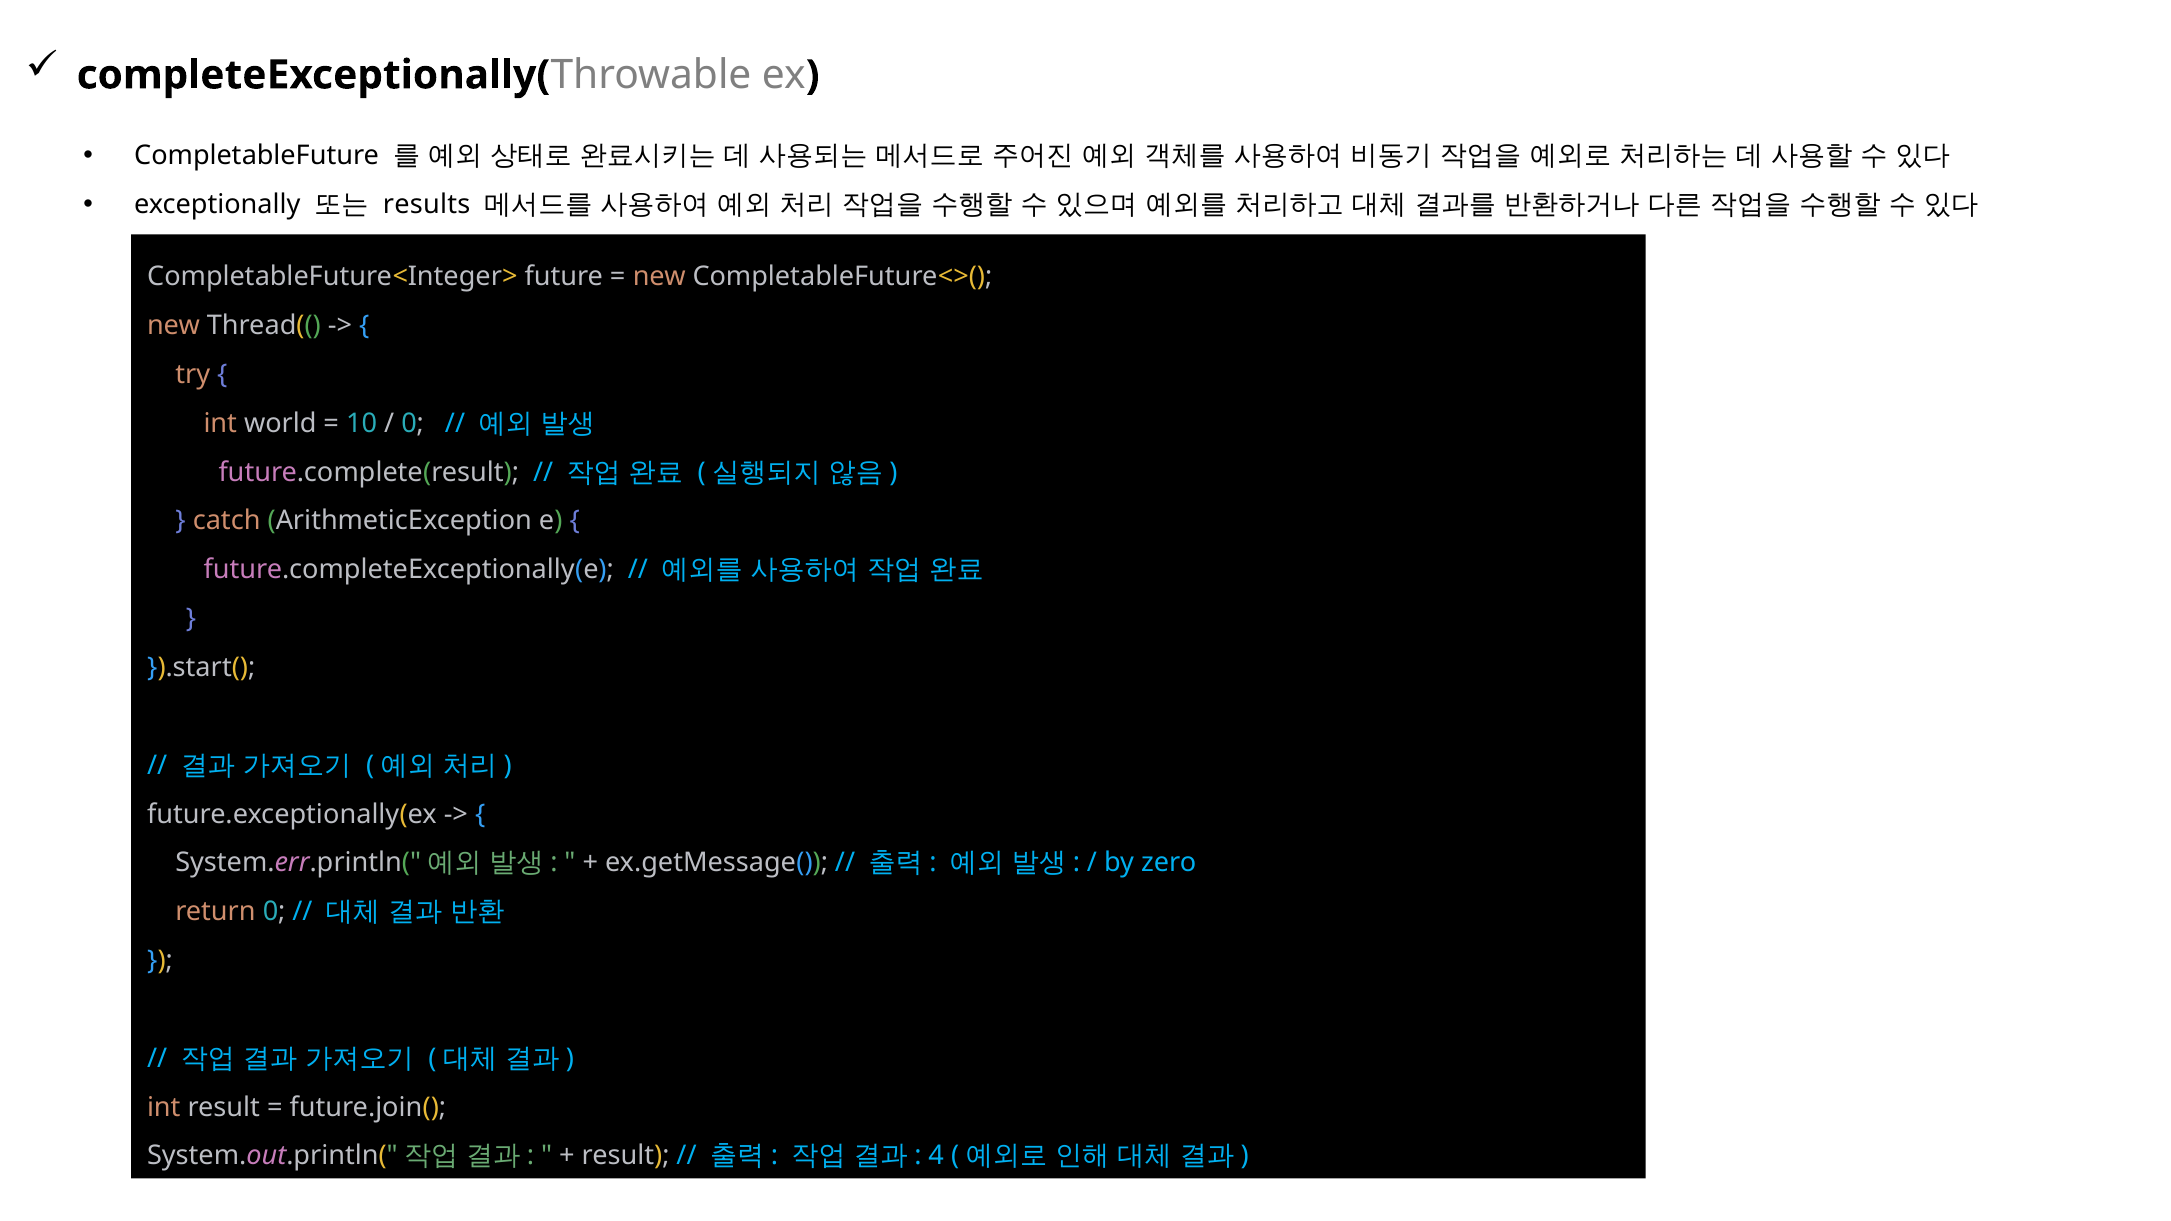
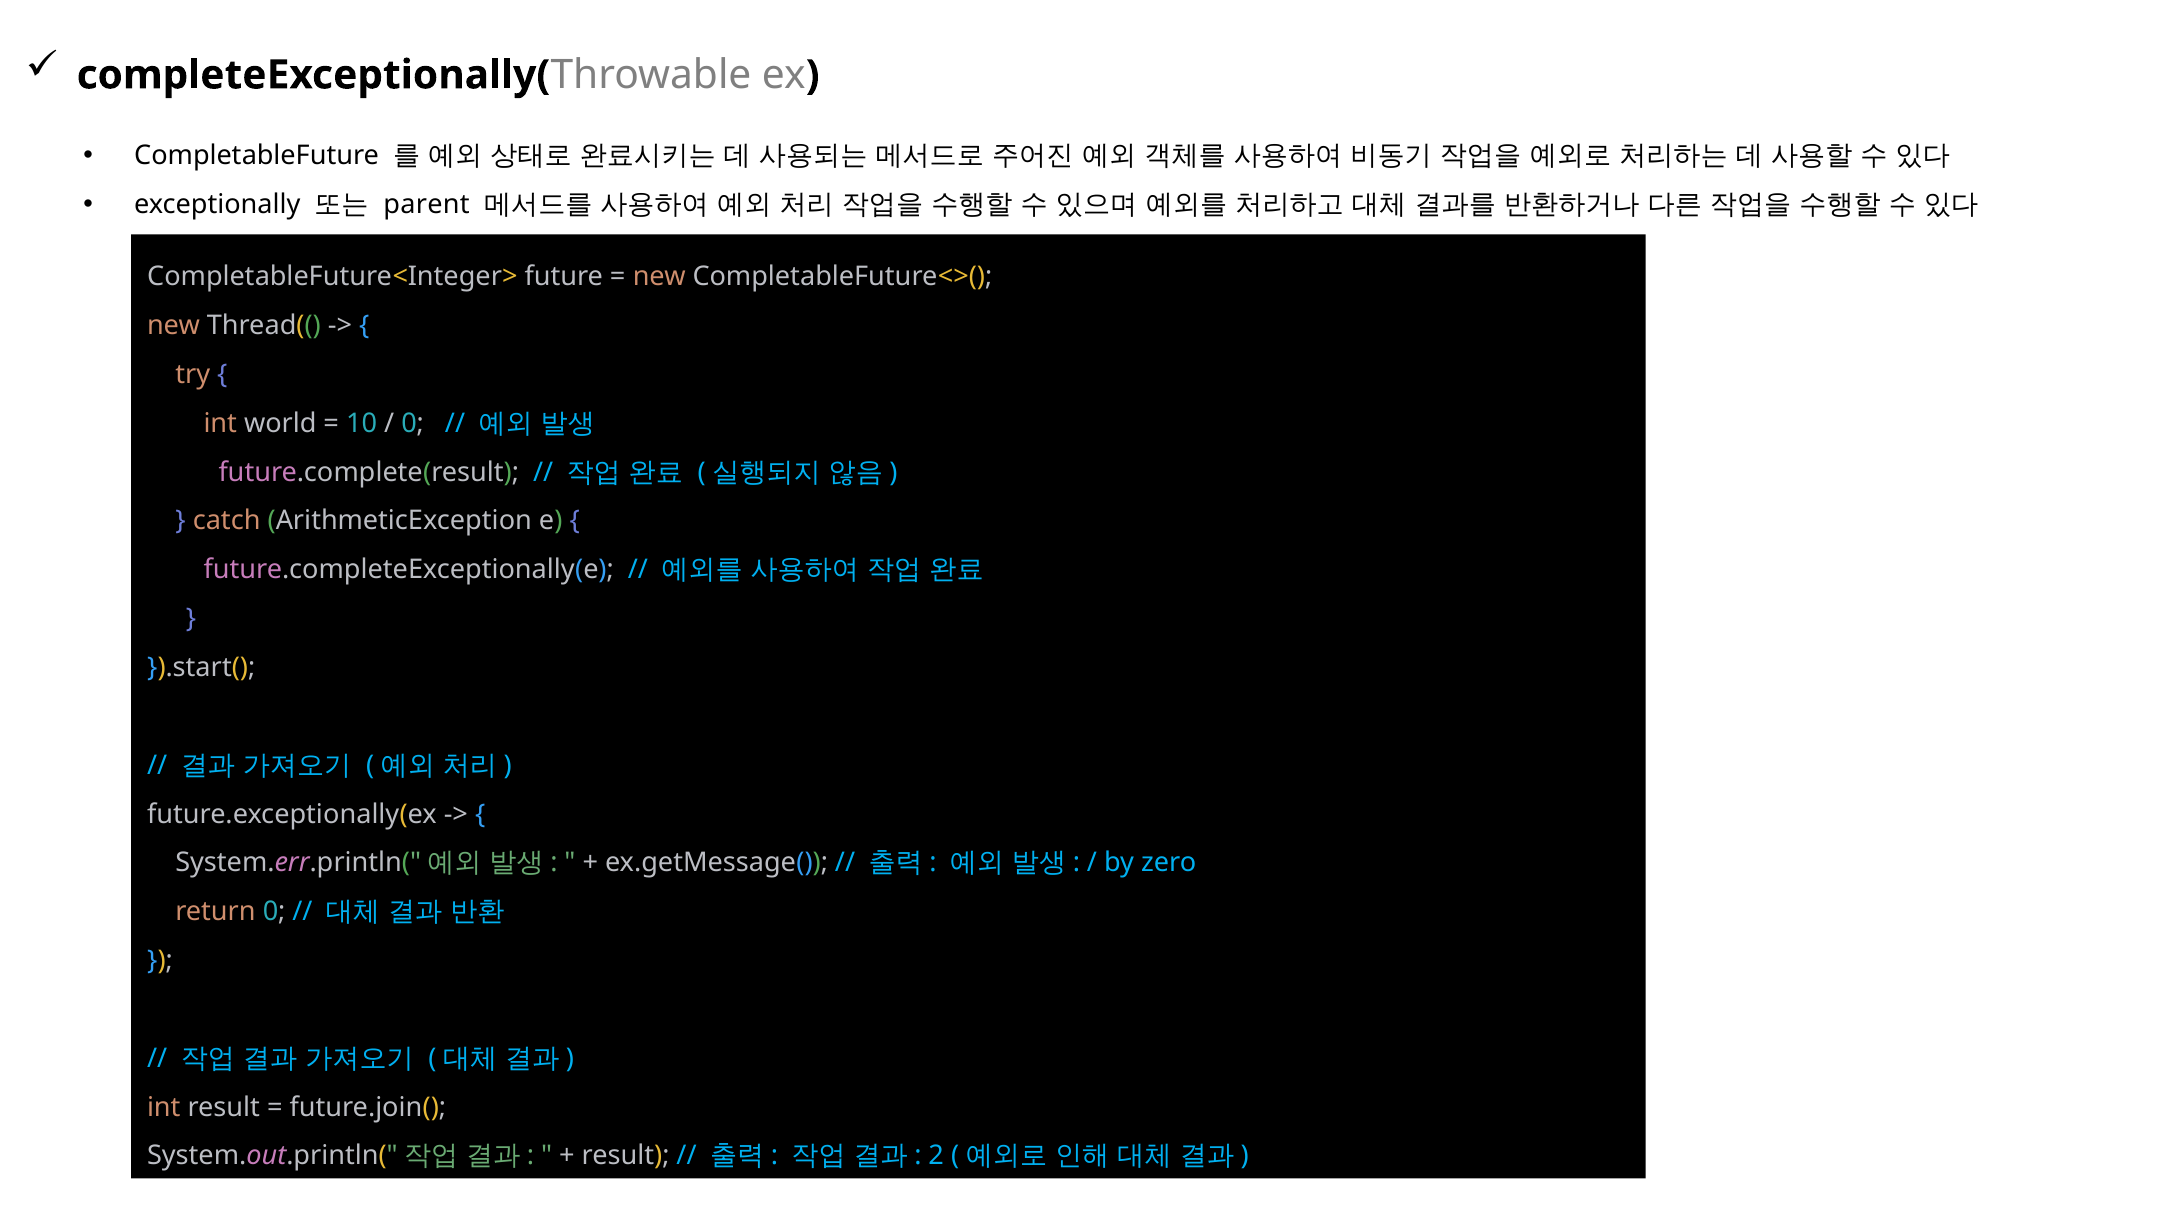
results: results -> parent (427, 205)
4: 4 -> 2 (936, 1156)
